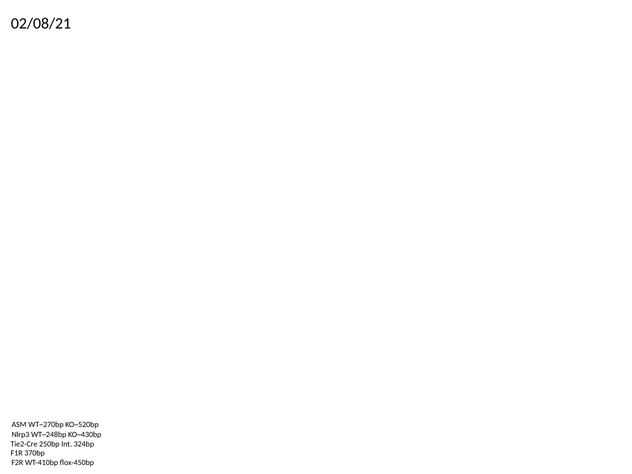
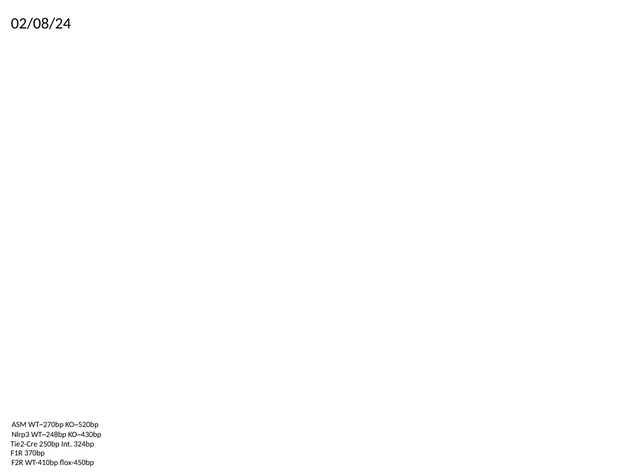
02/08/21: 02/08/21 -> 02/08/24 (41, 24)
